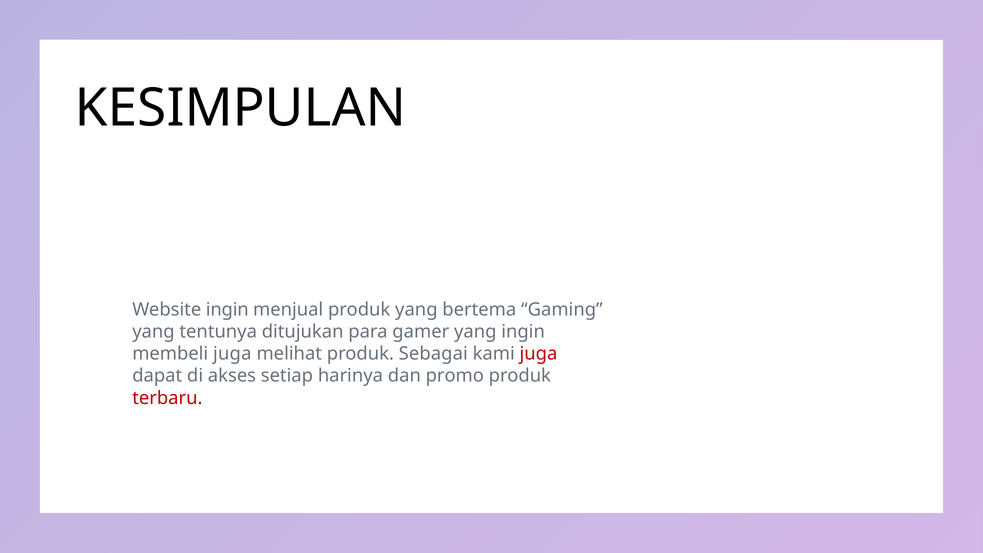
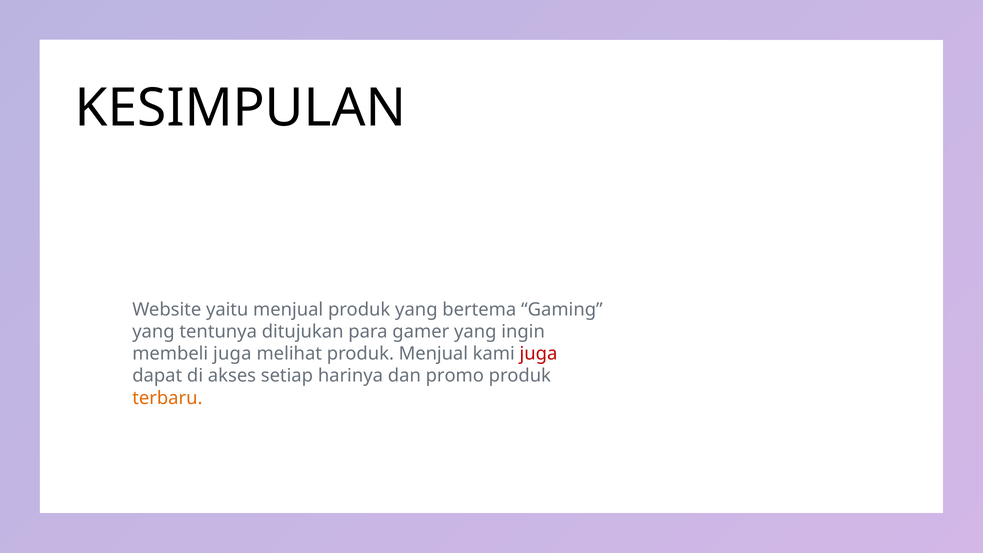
Website ingin: ingin -> yaitu (227, 309)
produk Sebagai: Sebagai -> Menjual (433, 354)
terbaru colour: red -> orange (167, 398)
